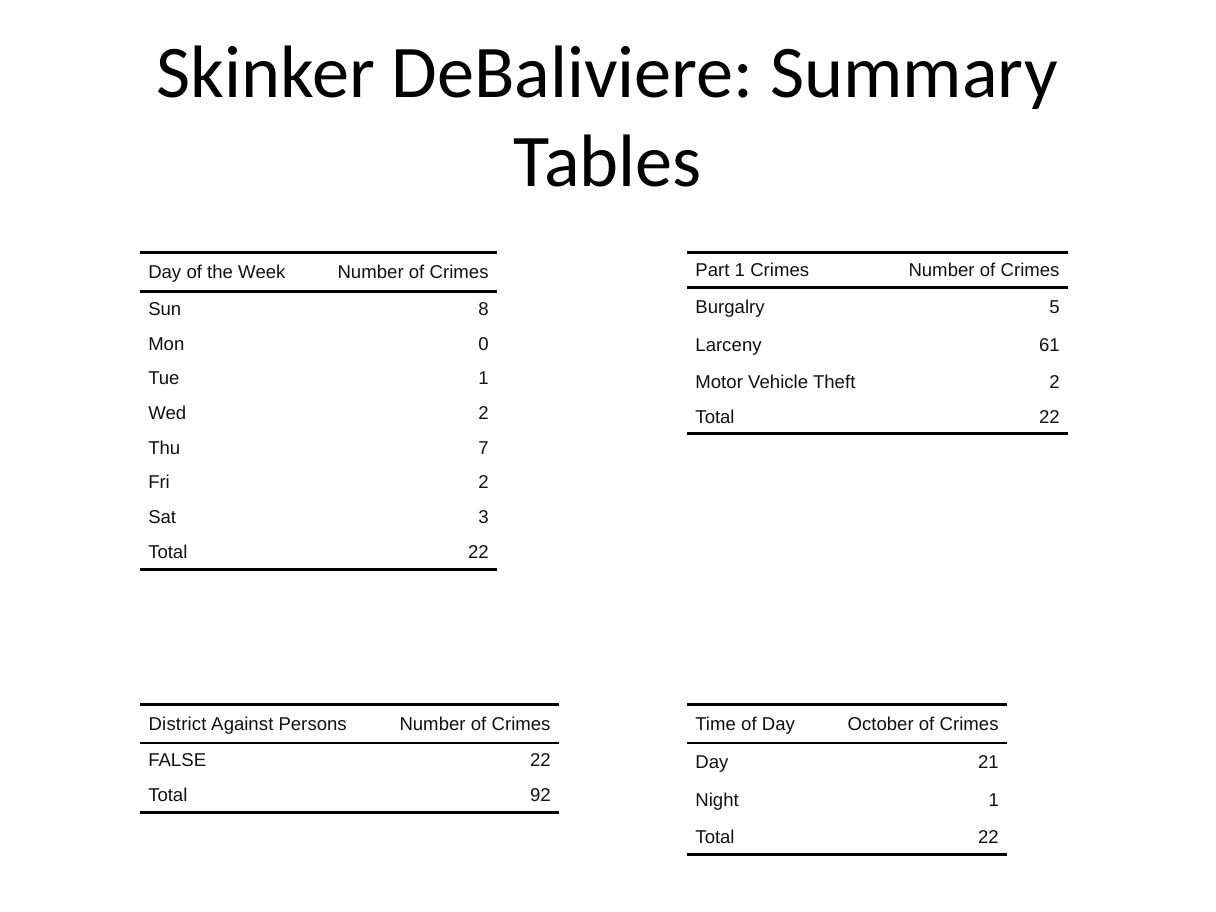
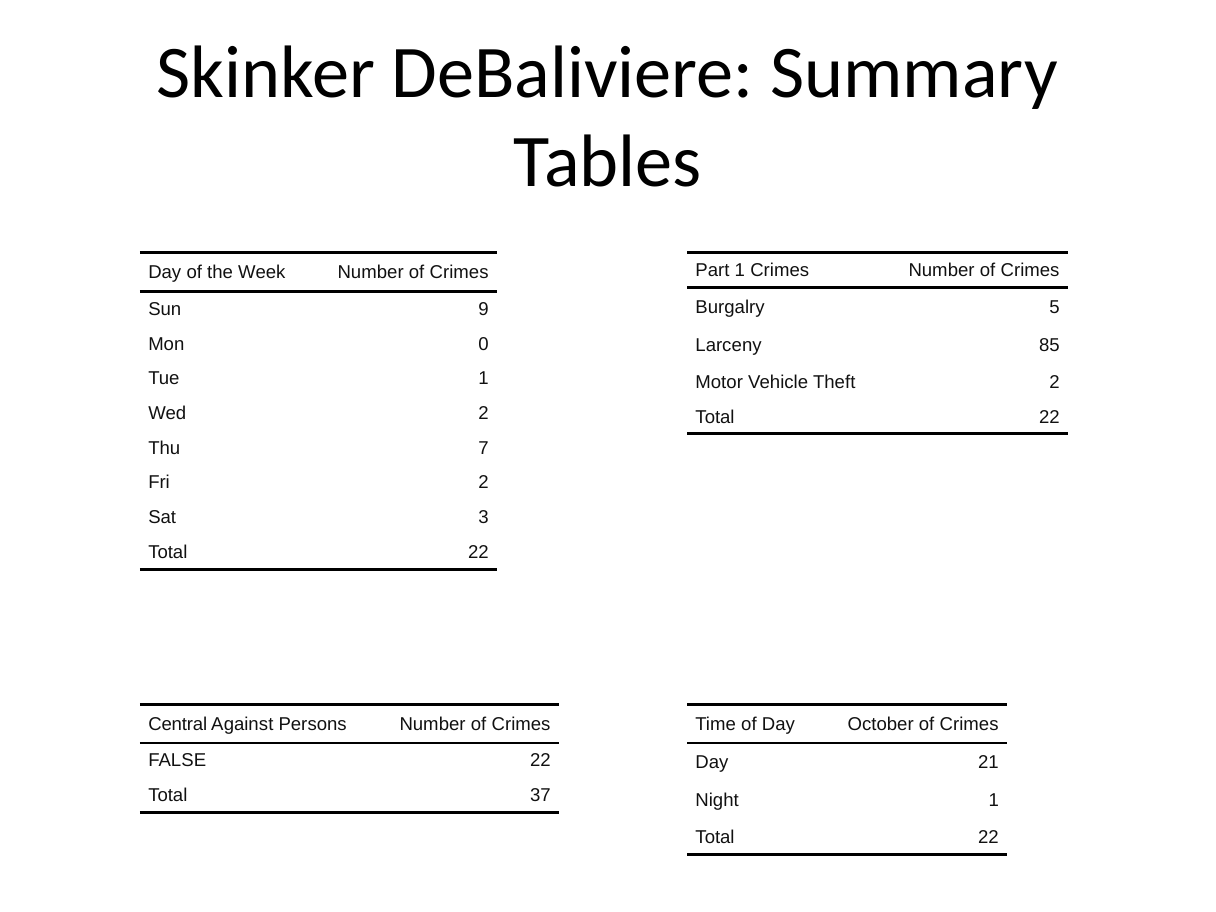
8: 8 -> 9 (484, 309)
61: 61 -> 85 (1049, 346)
District: District -> Central (178, 724)
92: 92 -> 37 (540, 796)
